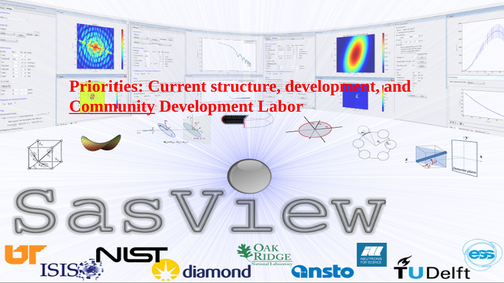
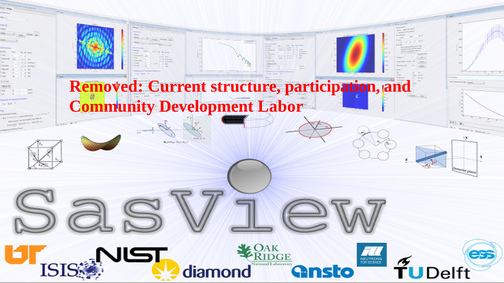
Priorities: Priorities -> Removed (106, 86)
structure development: development -> participation (332, 86)
Community underline: present -> none (112, 107)
